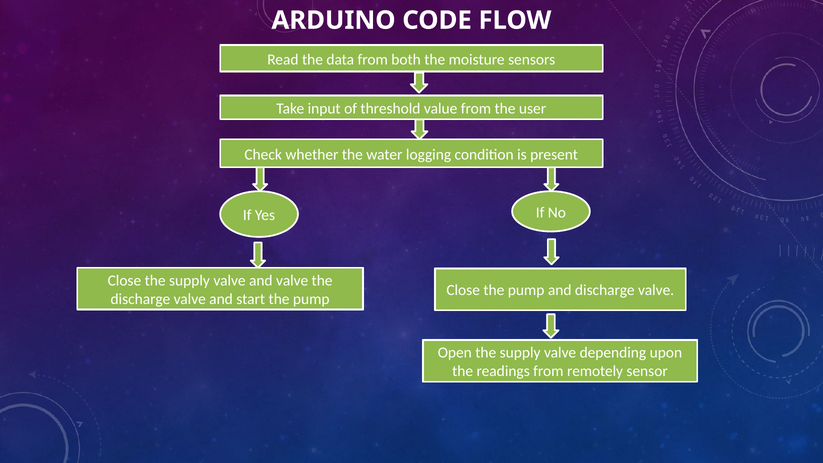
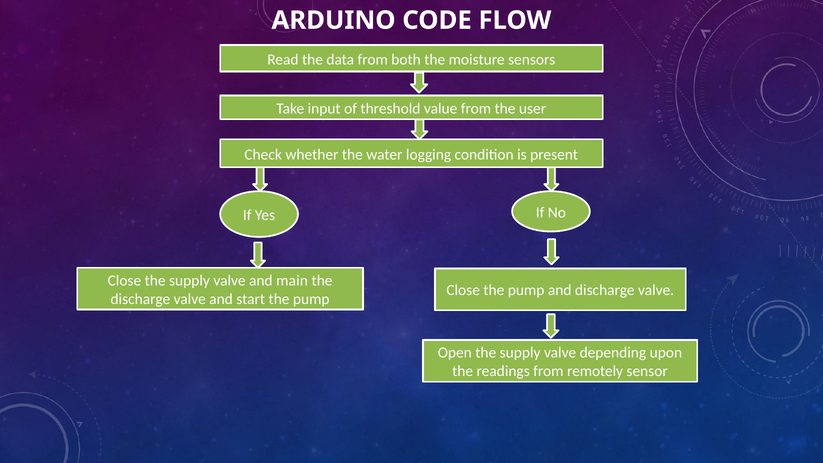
and valve: valve -> main (292, 280)
